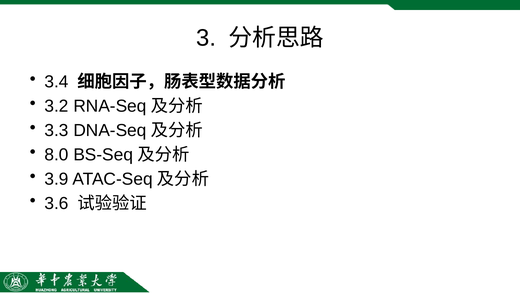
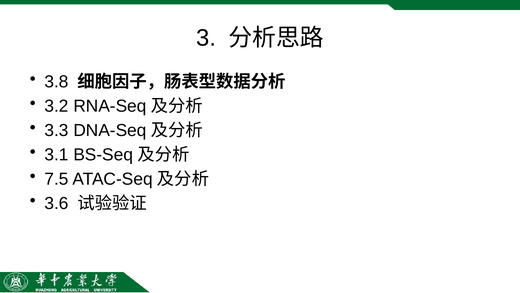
3.4: 3.4 -> 3.8 (56, 82)
8.0: 8.0 -> 3.1 (56, 155)
3.9: 3.9 -> 7.5 (56, 179)
